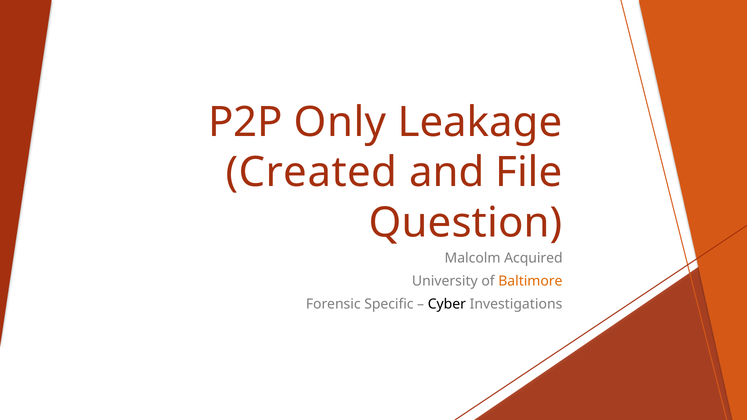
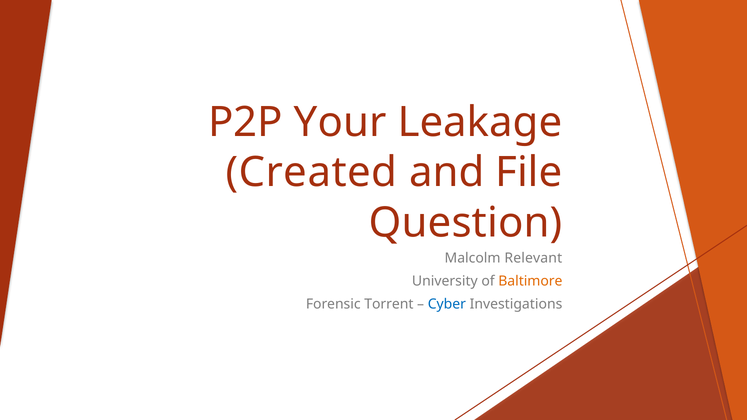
Only: Only -> Your (340, 122)
Acquired: Acquired -> Relevant (533, 258)
Specific: Specific -> Torrent (389, 304)
Cyber colour: black -> blue (447, 304)
